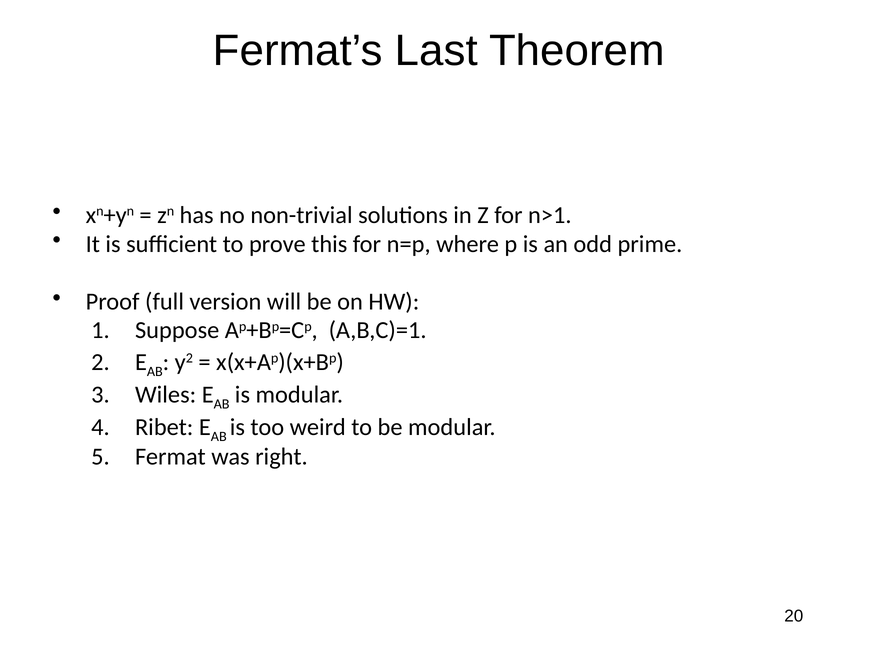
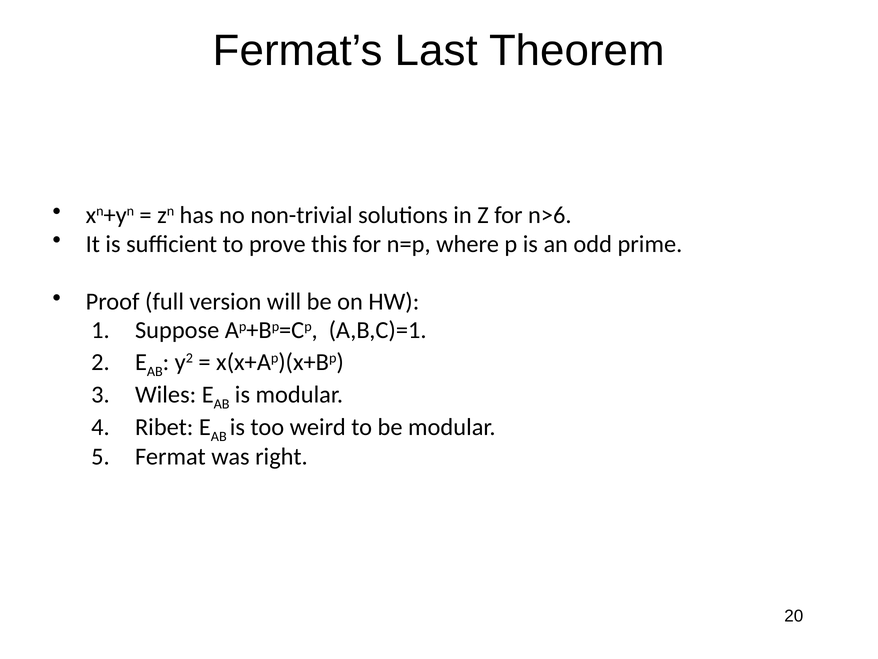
n>1: n>1 -> n>6 (550, 215)
